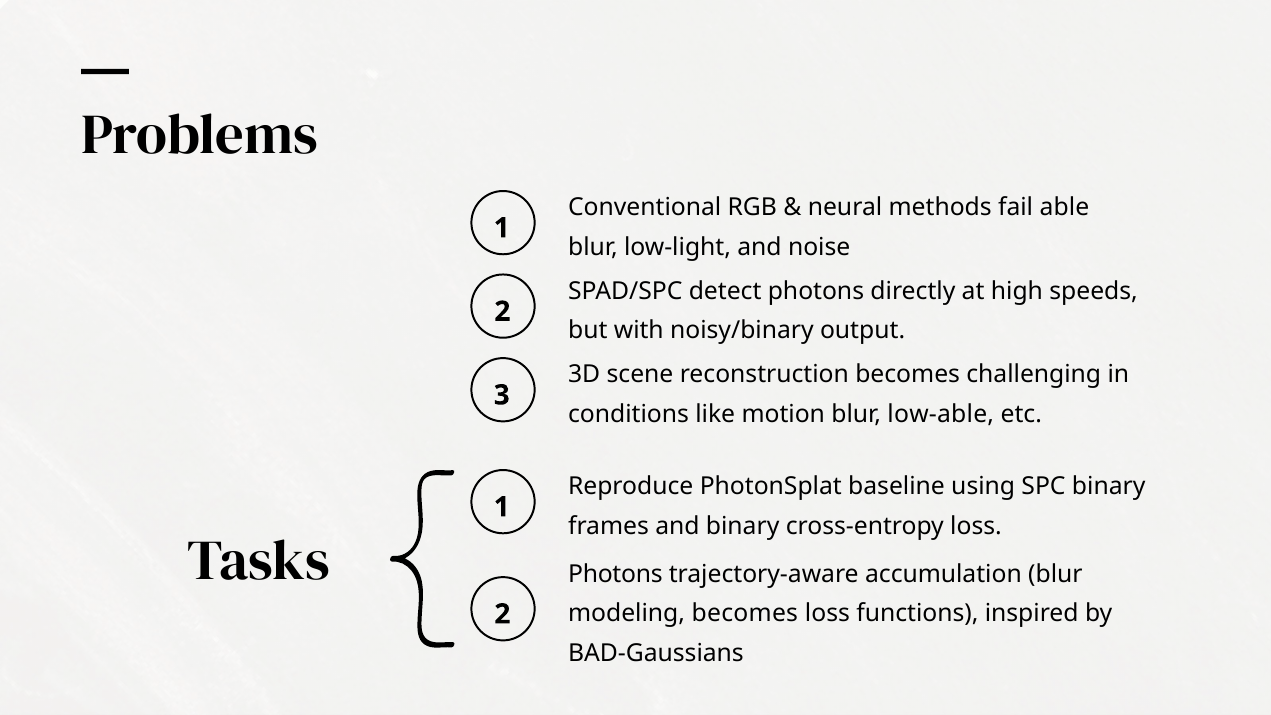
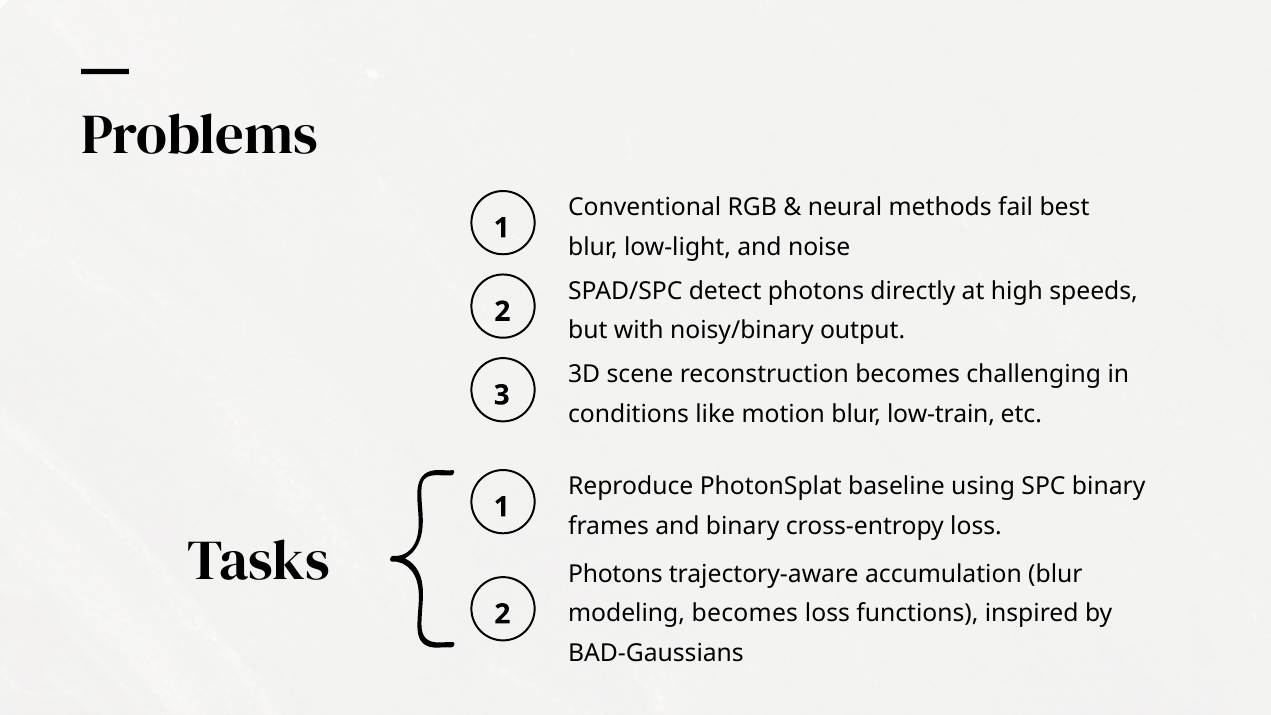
able: able -> best (1064, 208)
low-able: low-able -> low-train (941, 414)
